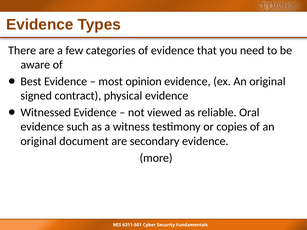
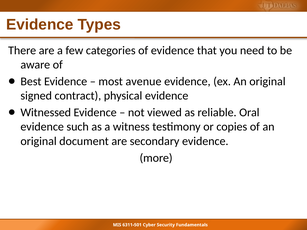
opinion: opinion -> avenue (143, 82)
